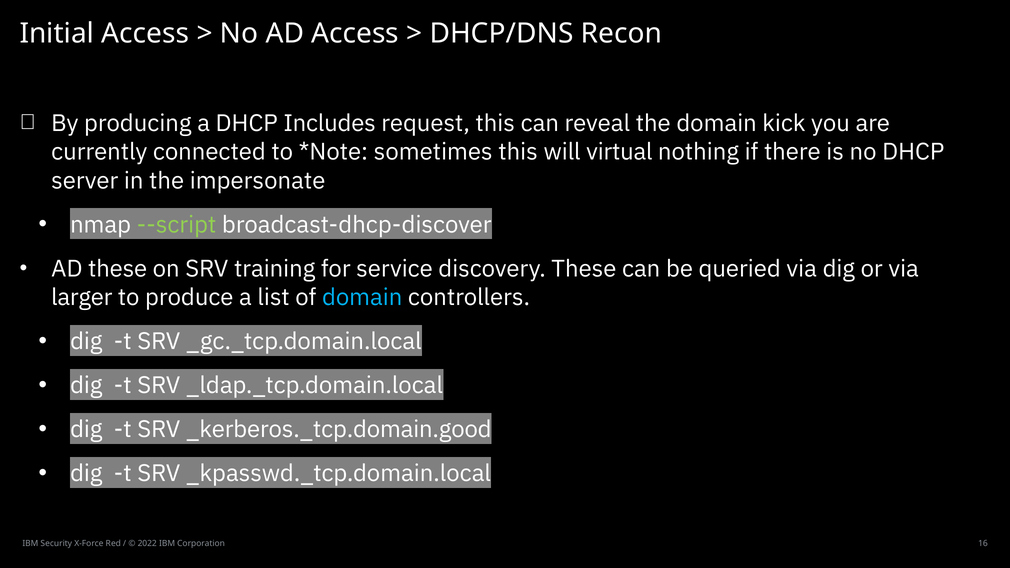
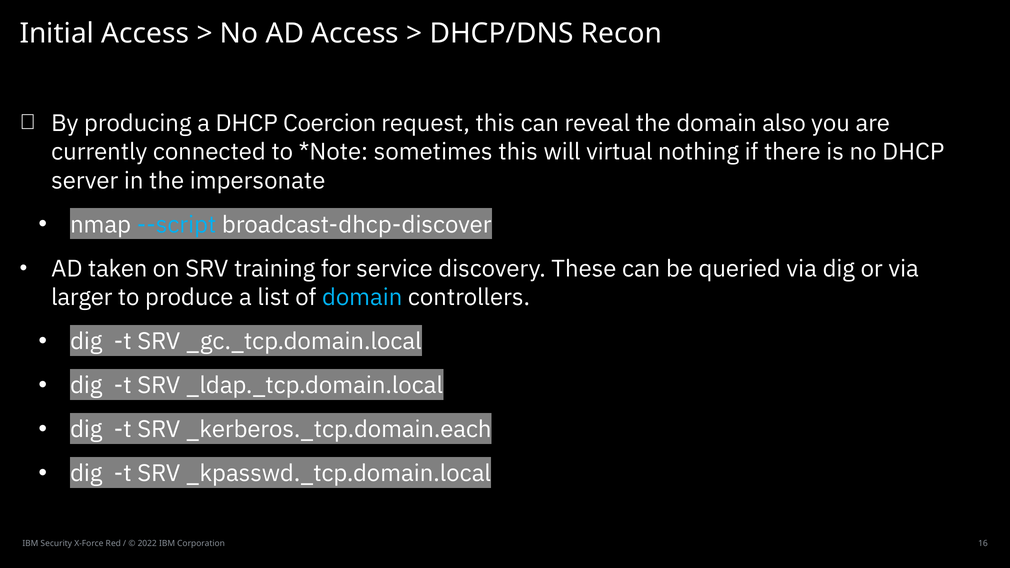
Includes: Includes -> Coercion (330, 123)
kick: kick -> also (784, 123)
--script colour: light green -> light blue (177, 225)
AD these: these -> taken (118, 269)
_kerberos._tcp.domain.good: _kerberos._tcp.domain.good -> _kerberos._tcp.domain.each (339, 430)
